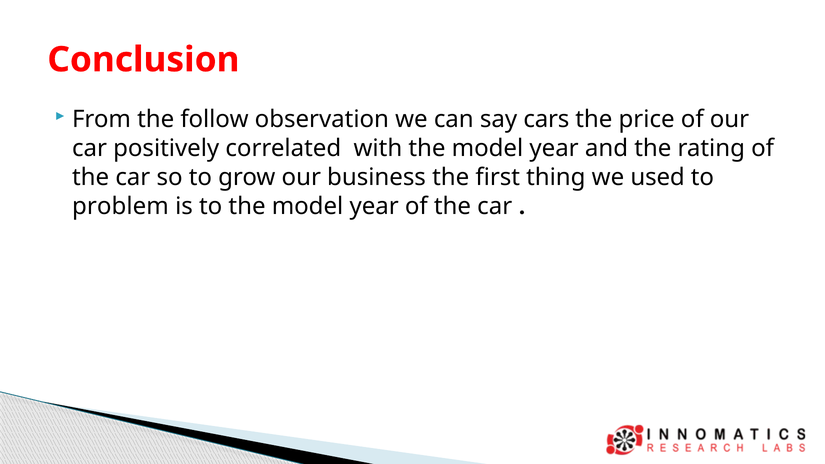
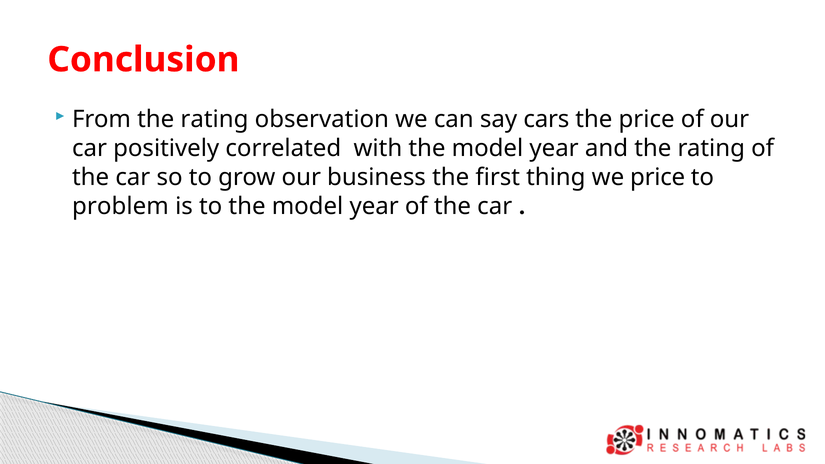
From the follow: follow -> rating (214, 119)
we used: used -> price (658, 177)
